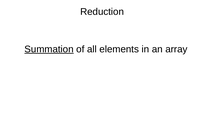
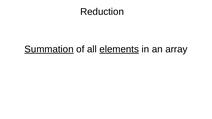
elements underline: none -> present (119, 49)
